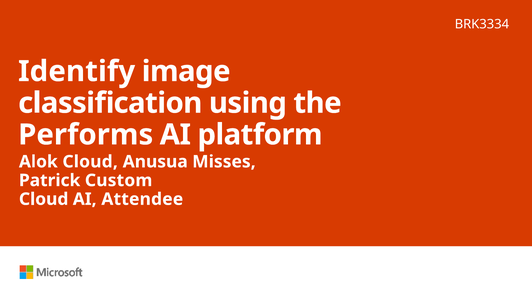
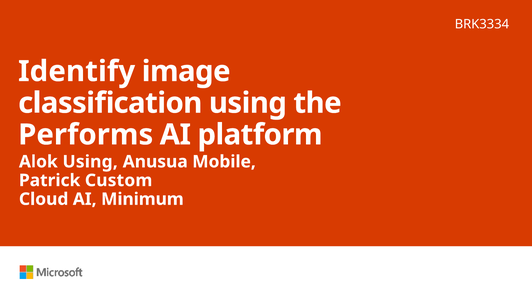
Alok Cloud: Cloud -> Using (90, 162)
Misses: Misses -> Mobile (224, 162)
Attendee: Attendee -> Minimum (142, 199)
